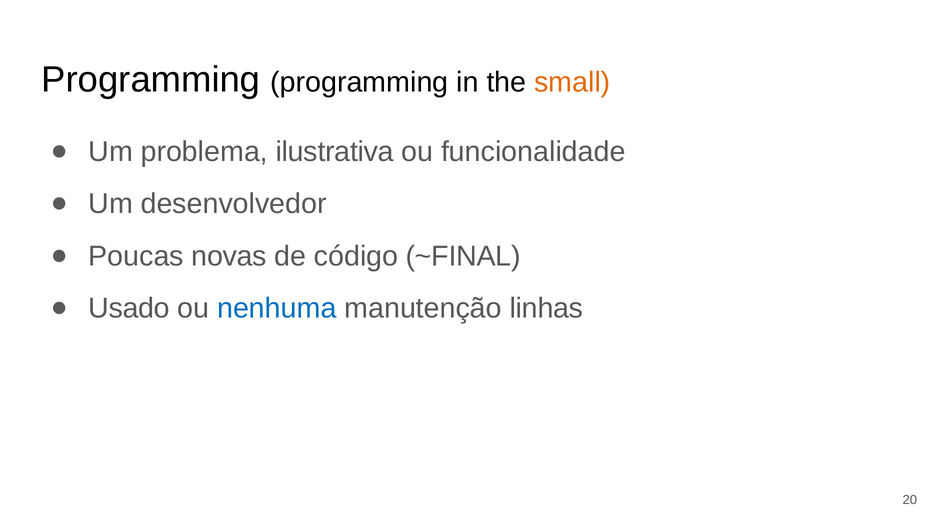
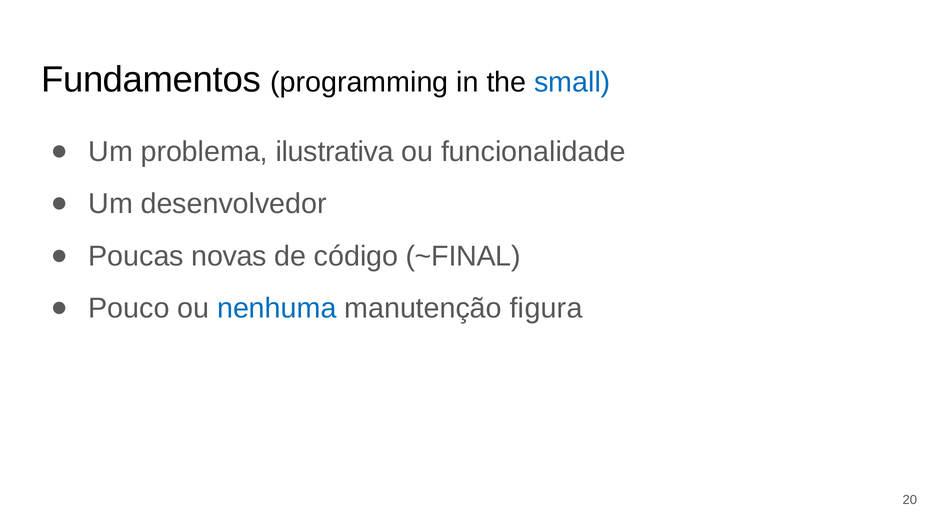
Programming: Programming -> Fundamentos (151, 80)
small colour: orange -> blue (572, 82)
Usado: Usado -> Pouco (129, 309)
linhas: linhas -> figura (546, 309)
